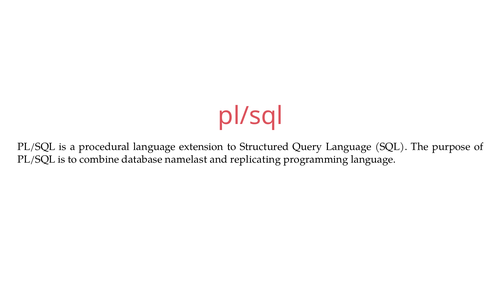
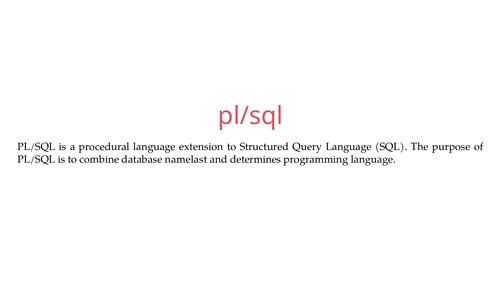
replicating: replicating -> determines (256, 159)
